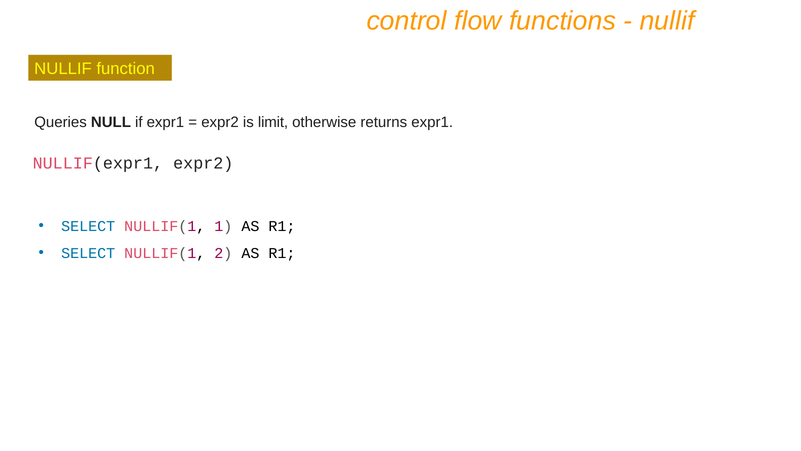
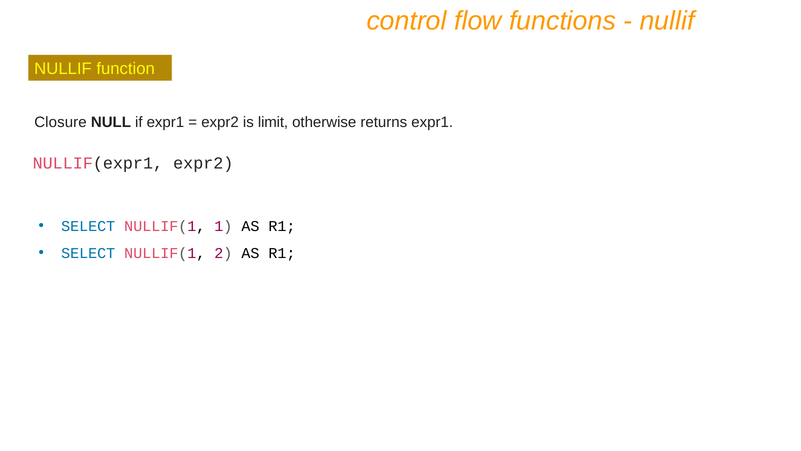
Queries: Queries -> Closure (60, 122)
